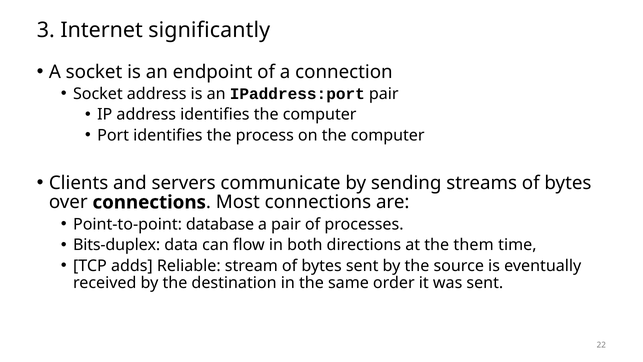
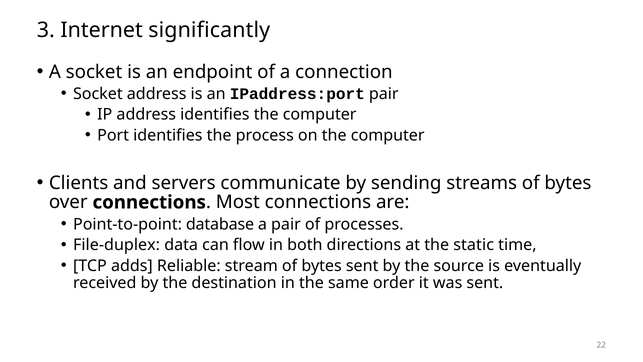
Bits-duplex: Bits-duplex -> File-duplex (117, 245)
them: them -> static (474, 245)
